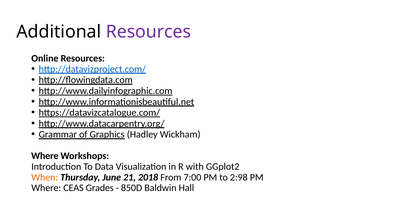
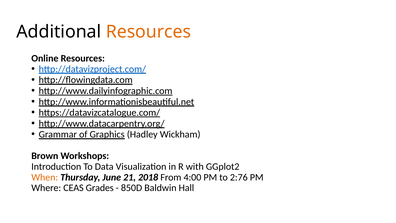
Resources colour: purple -> orange (148, 32)
Where: Where -> Brown (45, 156)
7:00: 7:00 -> 4:00 (192, 177)
2:98: 2:98 -> 2:76 (239, 177)
